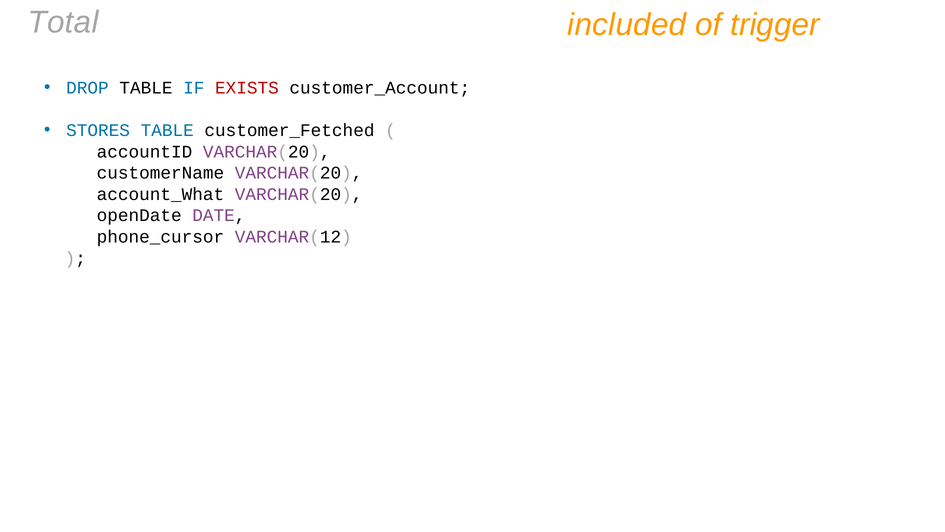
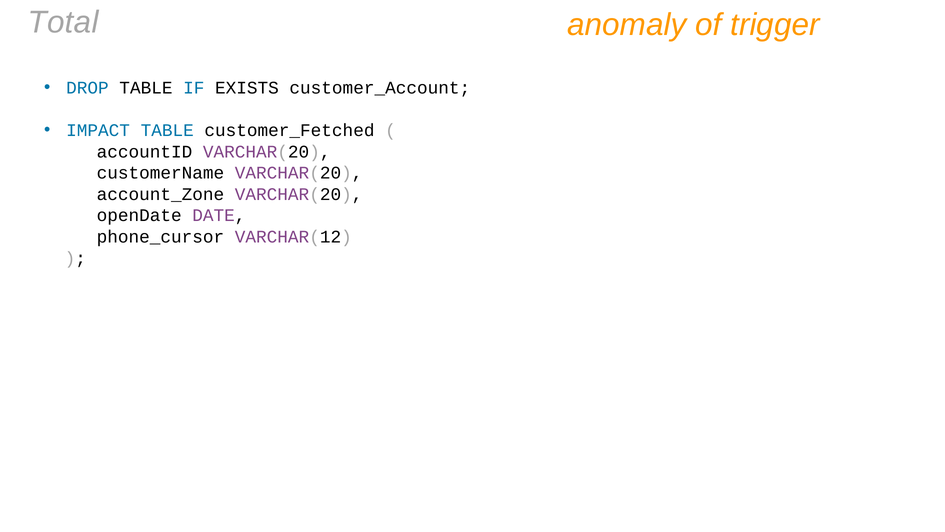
included: included -> anomaly (627, 25)
EXISTS colour: red -> black (247, 88)
STORES: STORES -> IMPACT (98, 130)
account_What: account_What -> account_Zone (160, 194)
